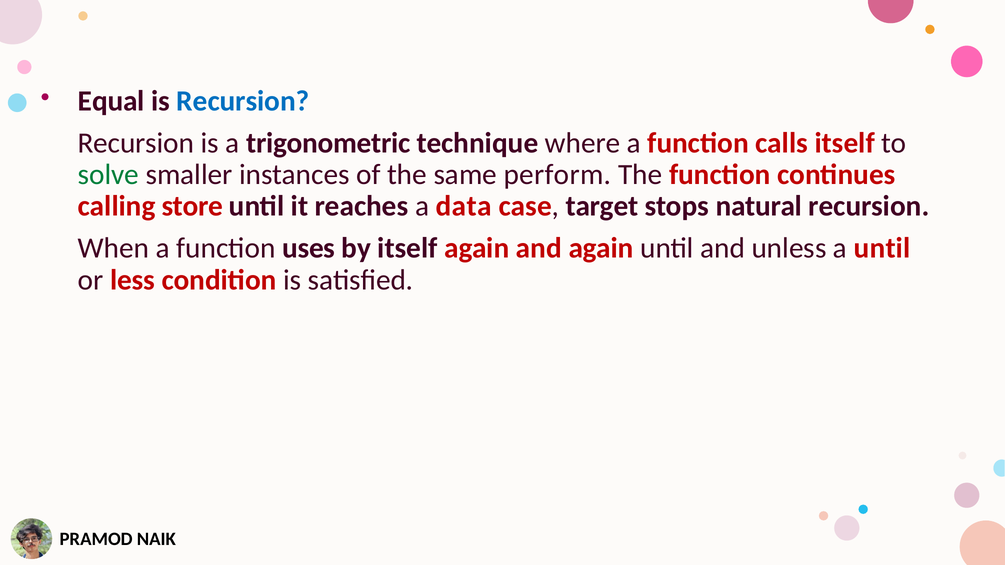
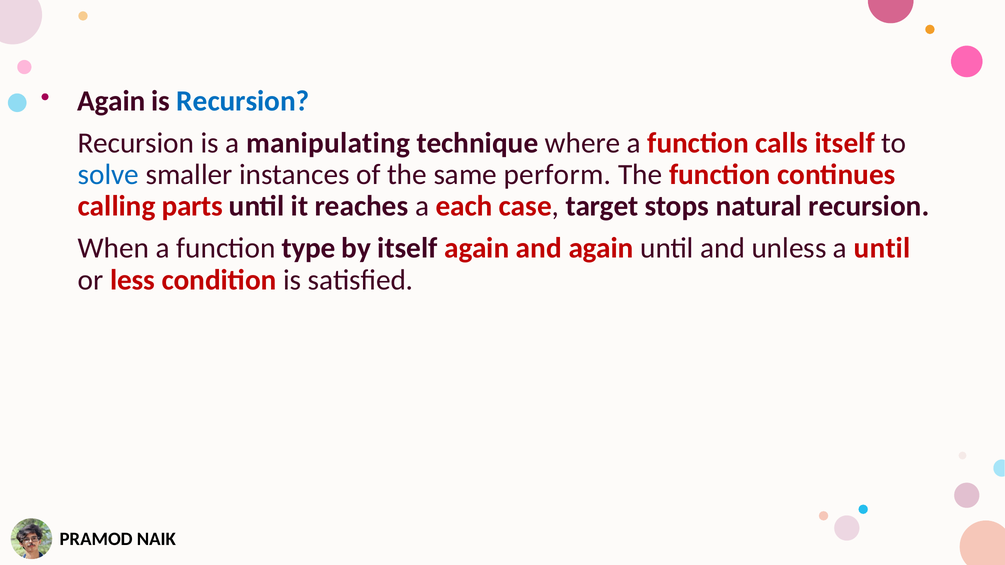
Equal: Equal -> Again (111, 101)
trigonometric: trigonometric -> manipulating (328, 143)
solve colour: green -> blue (108, 175)
store: store -> parts (192, 206)
data: data -> each (464, 206)
uses: uses -> type (309, 248)
